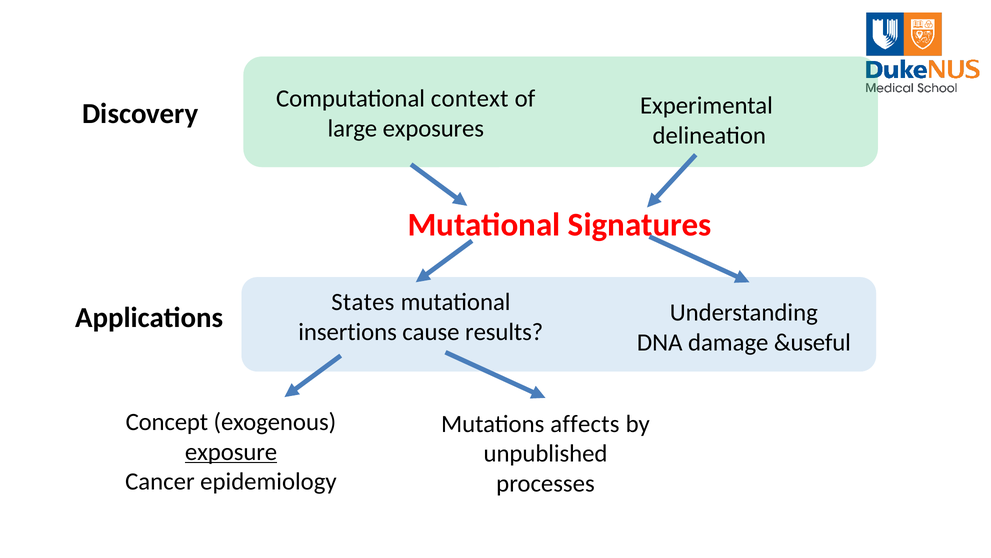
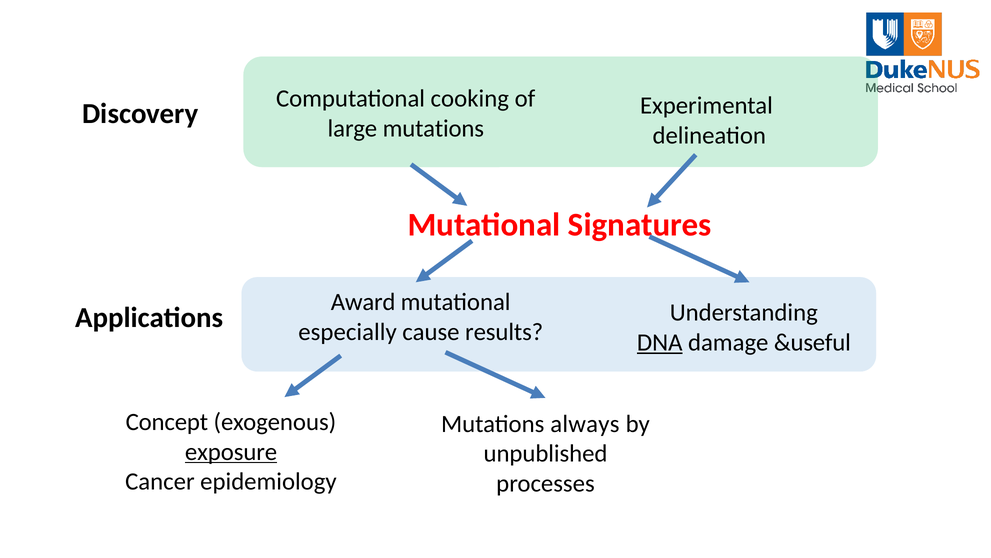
context: context -> cooking (470, 99)
large exposures: exposures -> mutations (433, 128)
States: States -> Award (363, 302)
insertions: insertions -> especially (348, 332)
DNA underline: none -> present (660, 342)
affects: affects -> always (585, 424)
